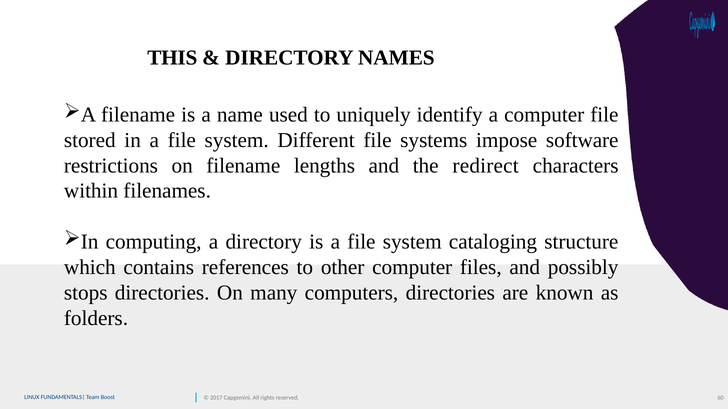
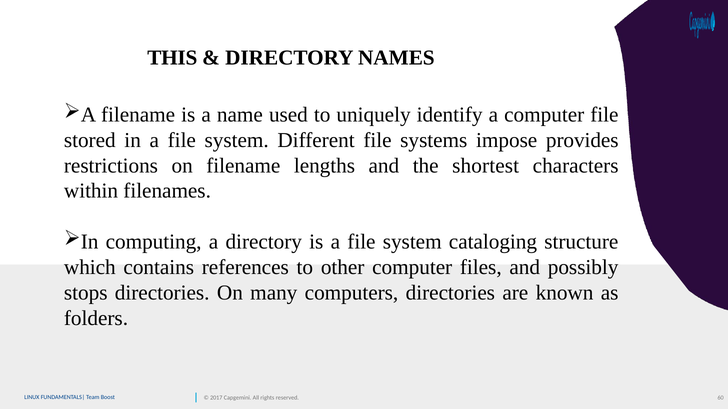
software: software -> provides (582, 140)
redirect: redirect -> shortest (486, 166)
